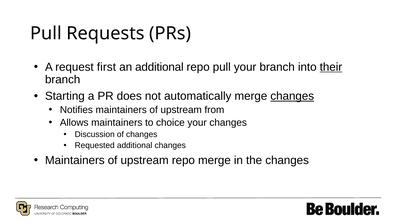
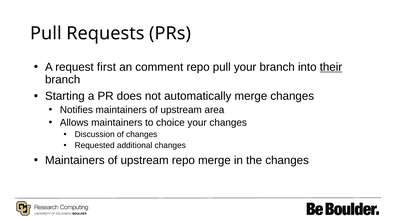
an additional: additional -> comment (159, 67)
changes underline: present -> none (292, 96)
from: from -> area (214, 110)
